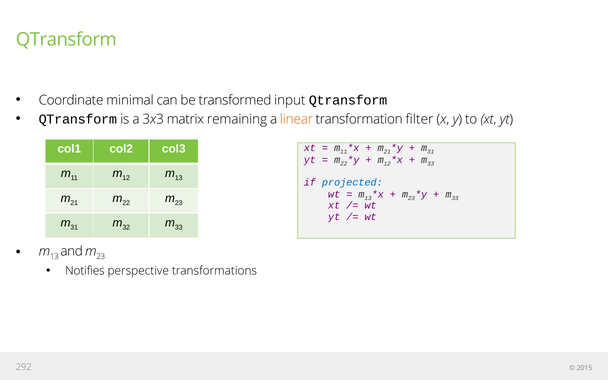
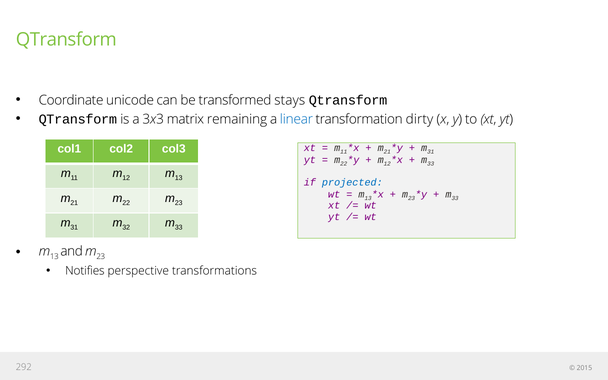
minimal: minimal -> unicode (130, 100)
input: input -> stays (290, 100)
linear colour: orange -> blue (296, 119)
filter: filter -> dirty (420, 119)
